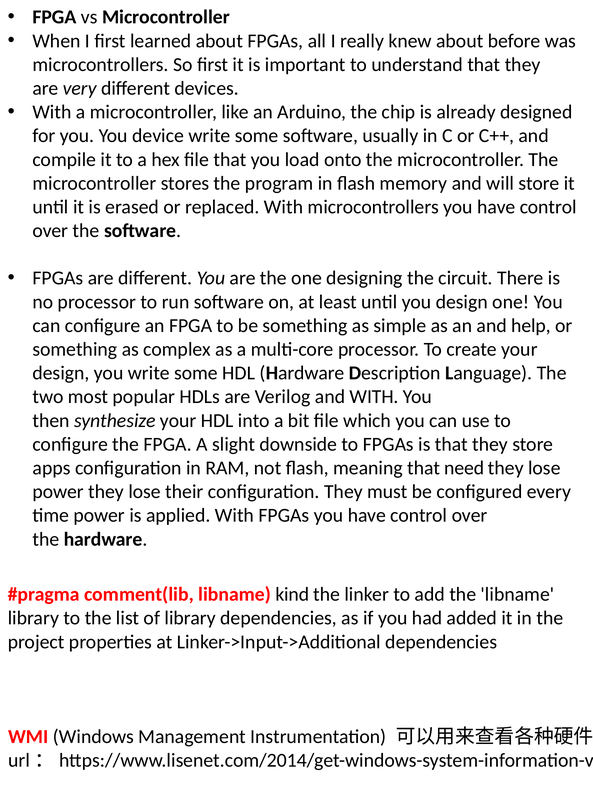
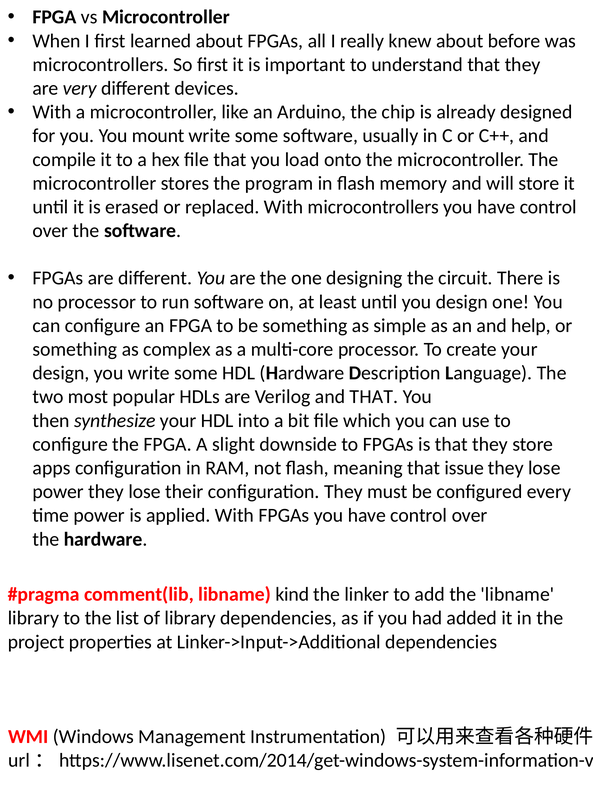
device: device -> mount (158, 136)
and WITH: WITH -> THAT (374, 397)
need: need -> issue (464, 468)
